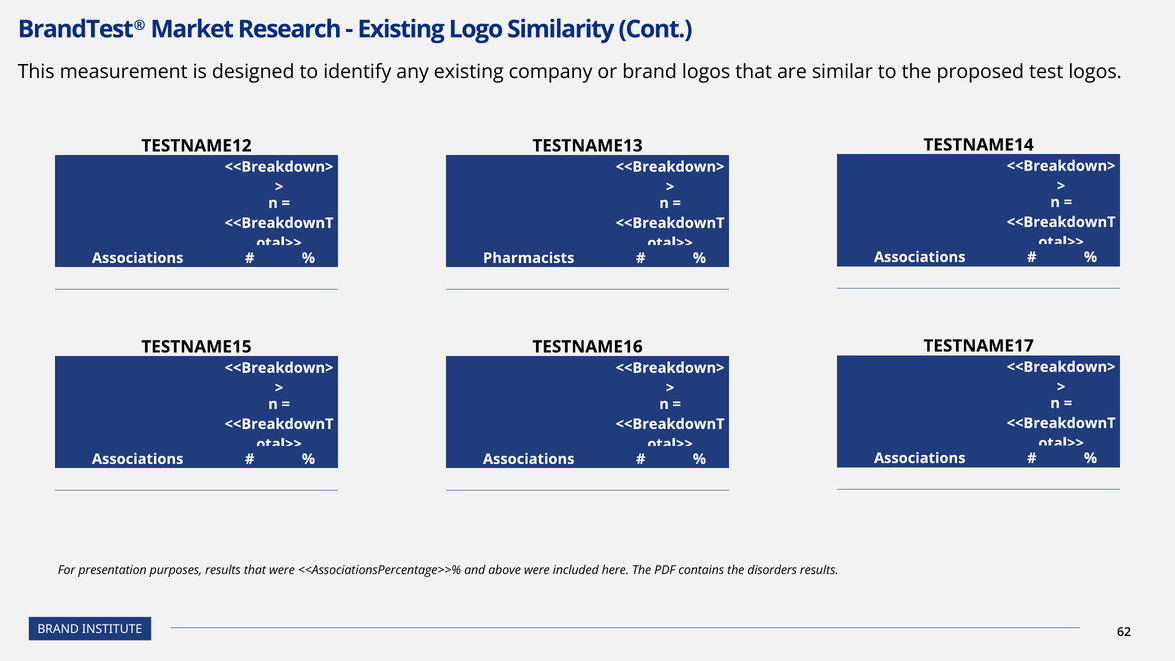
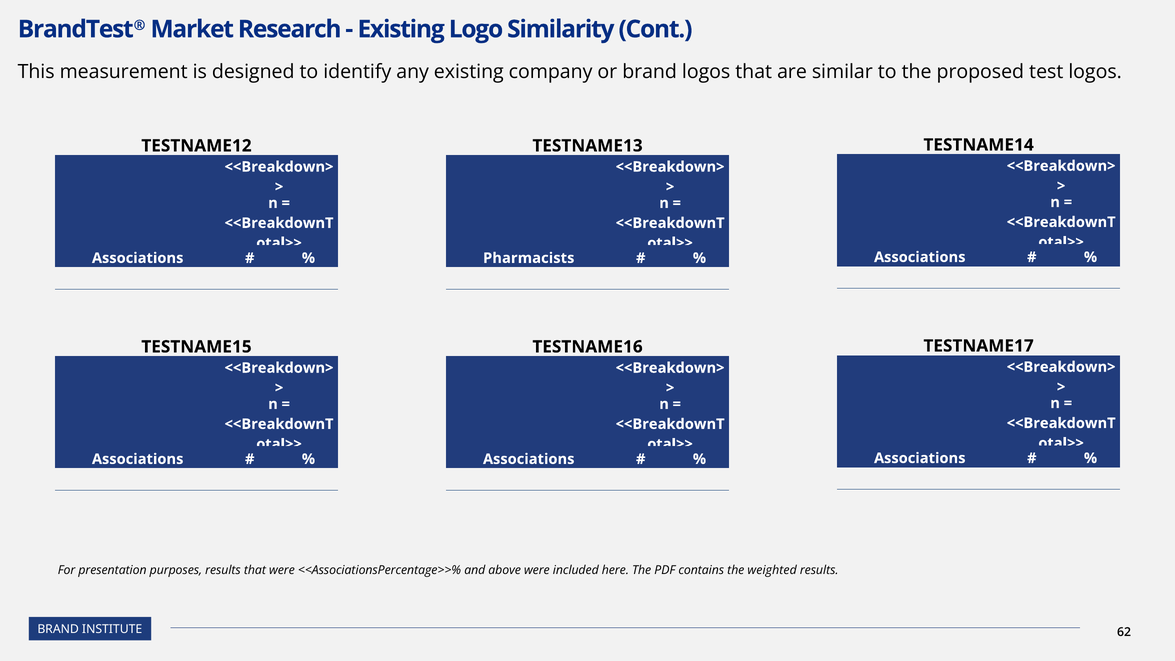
disorders: disorders -> weighted (772, 570)
